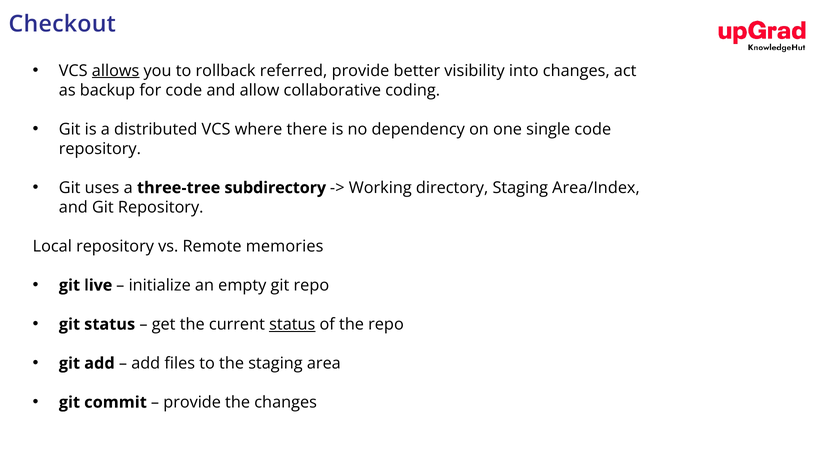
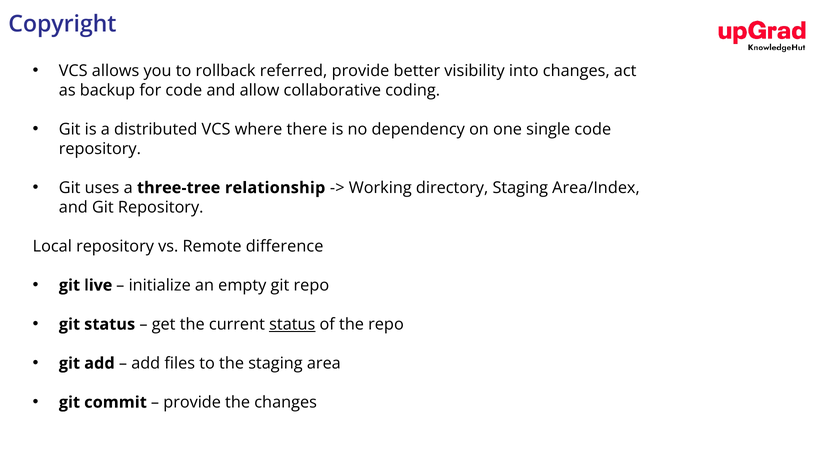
Checkout: Checkout -> Copyright (62, 24)
allows underline: present -> none (116, 71)
subdirectory: subdirectory -> relationship (275, 188)
memories: memories -> difference (285, 246)
